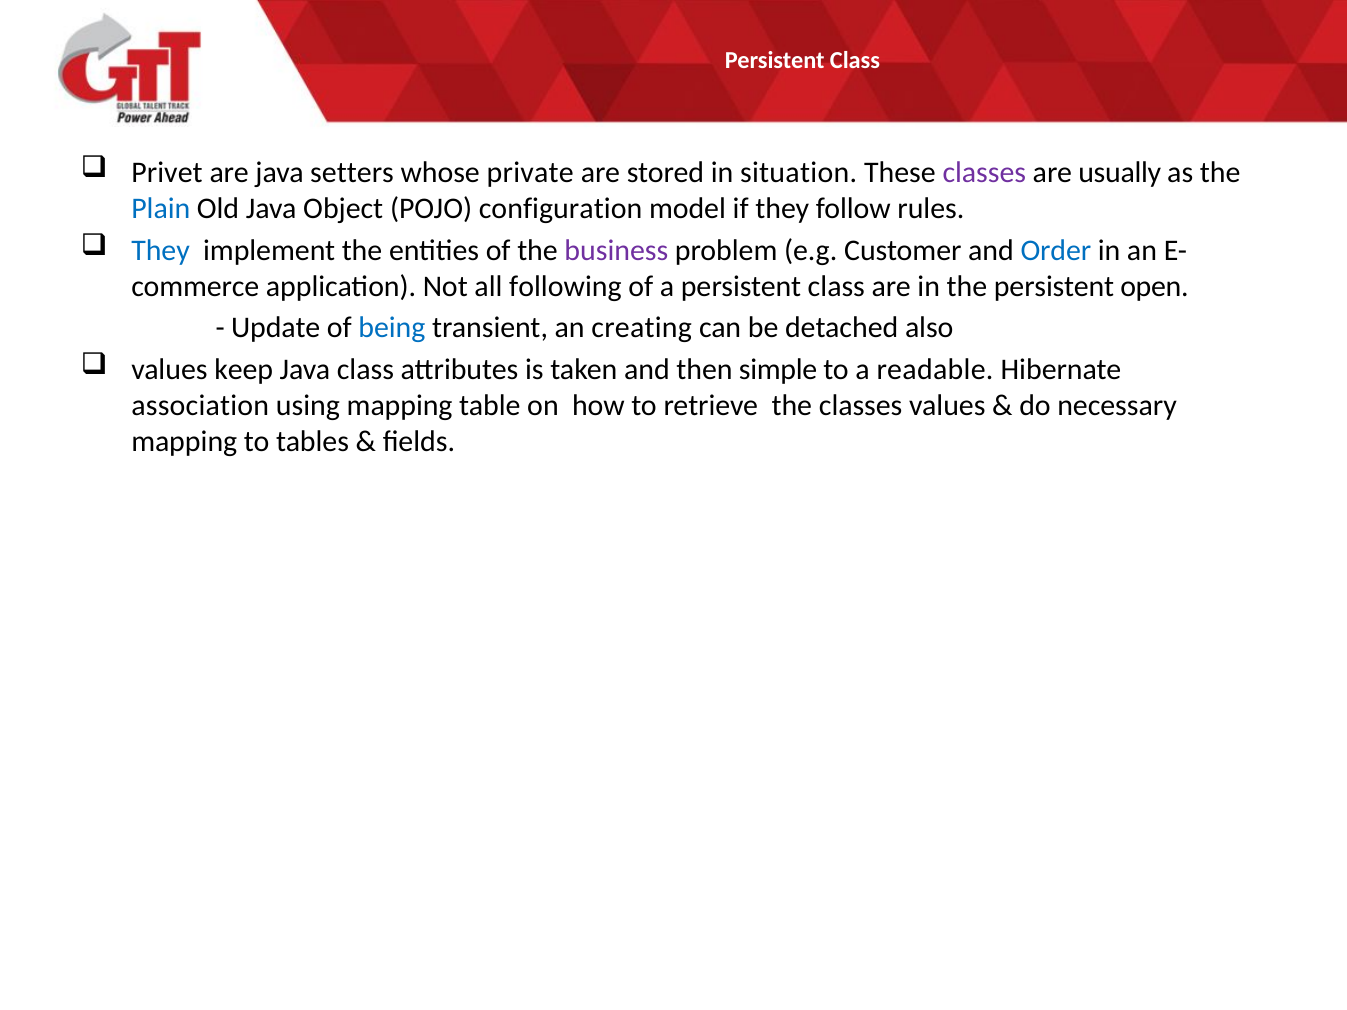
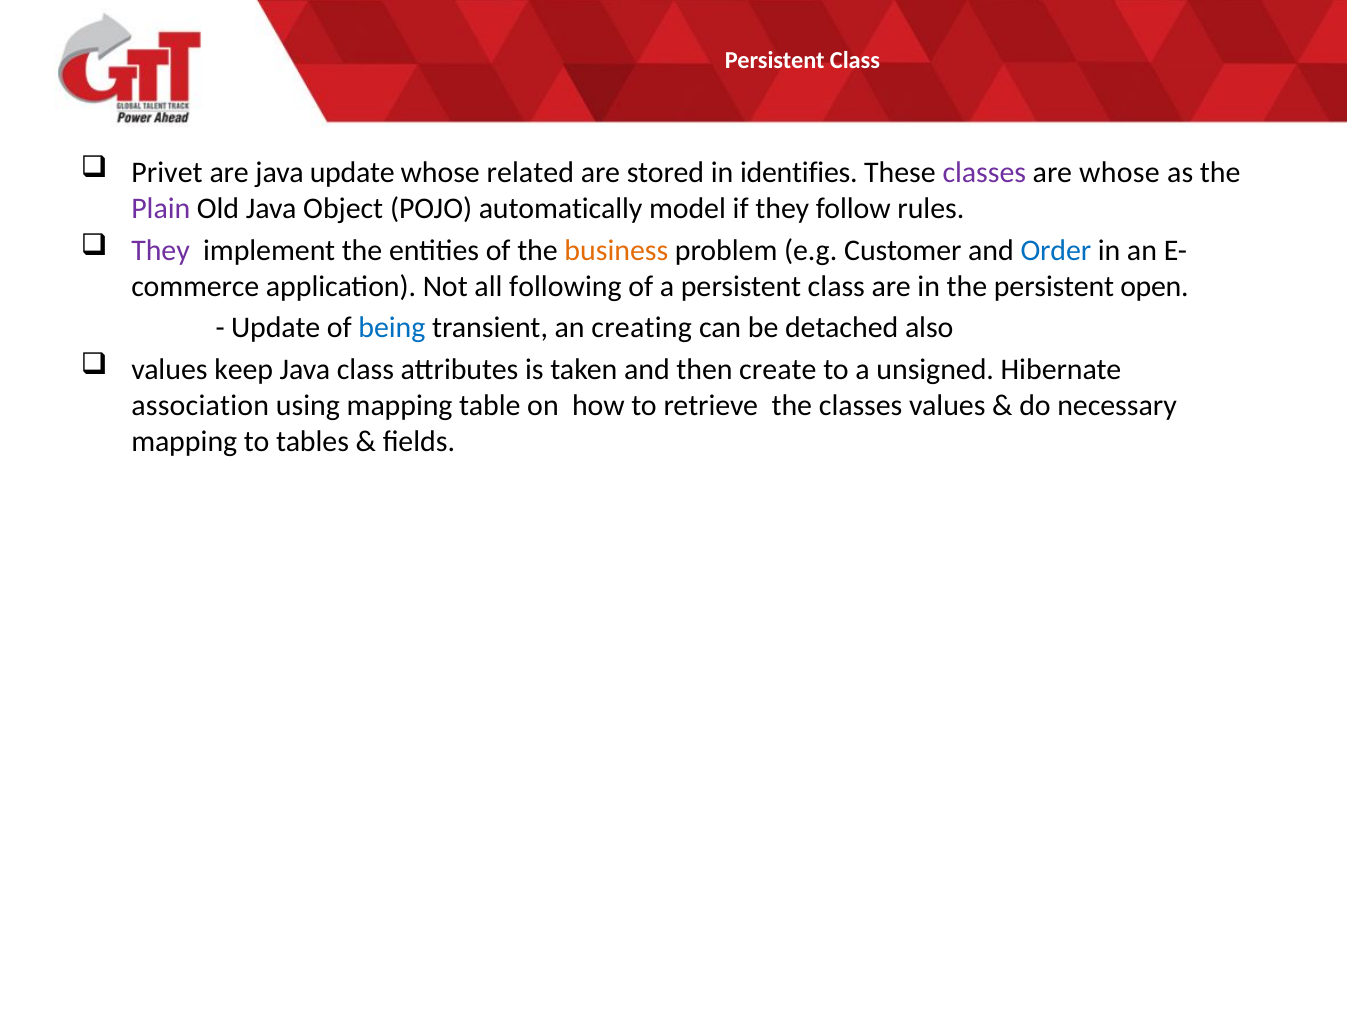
java setters: setters -> update (352, 173)
private: private -> related (530, 173)
situation: situation -> identifies (799, 173)
are usually: usually -> whose (1119, 173)
Plain colour: blue -> purple (161, 209)
configuration: configuration -> automatically (561, 209)
They colour: blue -> purple (161, 250)
business colour: purple -> orange (616, 250)
simple: simple -> create (778, 370)
readable: readable -> unsigned (935, 370)
